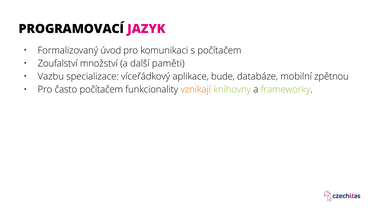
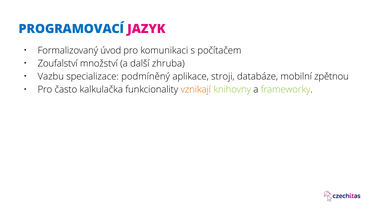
PROGRAMOVACÍ colour: black -> blue (71, 29)
paměti: paměti -> zhruba (168, 63)
víceřádkový: víceřádkový -> podmíněný (146, 76)
bude: bude -> stroji (223, 76)
často počítačem: počítačem -> kalkulačka (101, 89)
